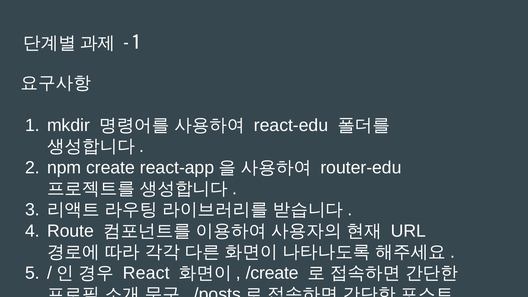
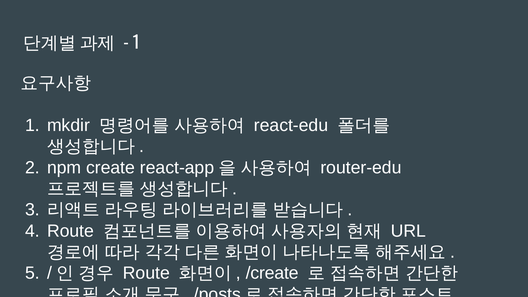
React: React -> Route (146, 273)
